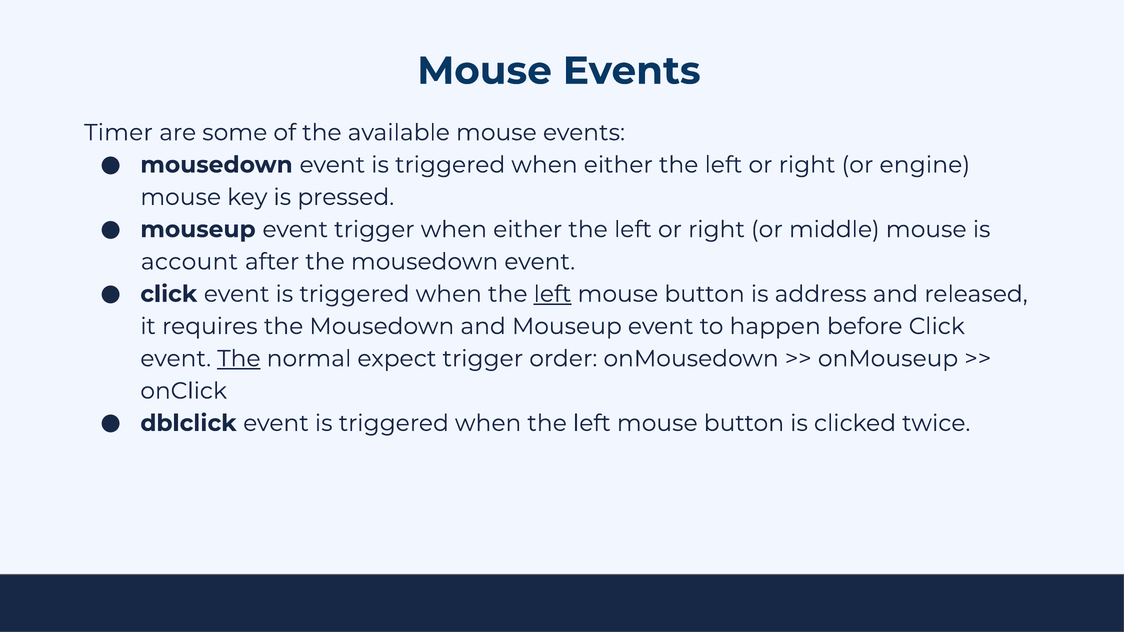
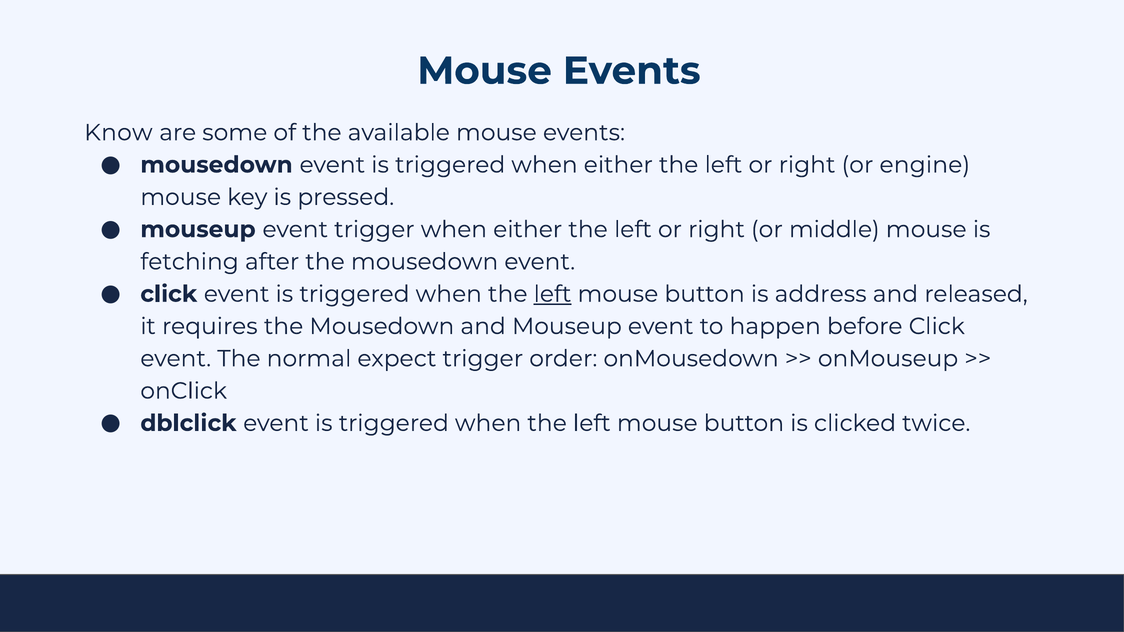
Timer: Timer -> Know (118, 133)
account: account -> fetching (190, 262)
The underline: present -> none (239, 359)
